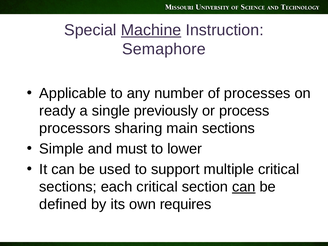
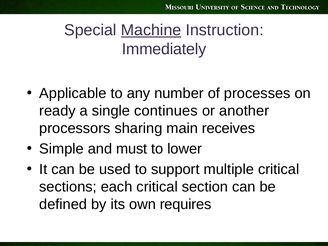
Semaphore: Semaphore -> Immediately (164, 49)
previously: previously -> continues (166, 111)
process: process -> another (244, 111)
main sections: sections -> receives (228, 128)
can underline: present -> none (244, 187)
